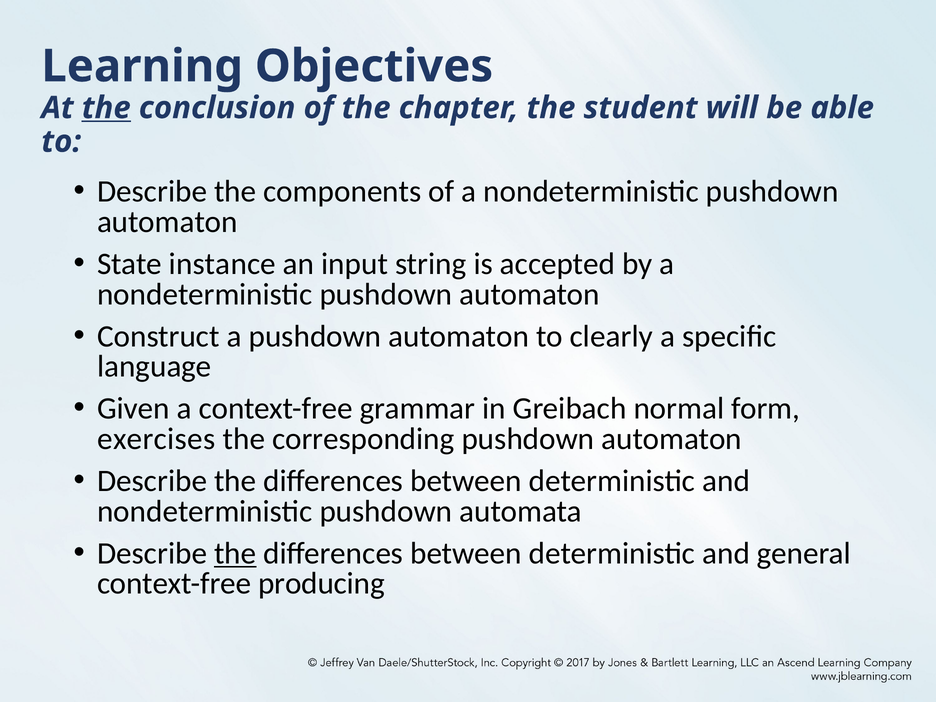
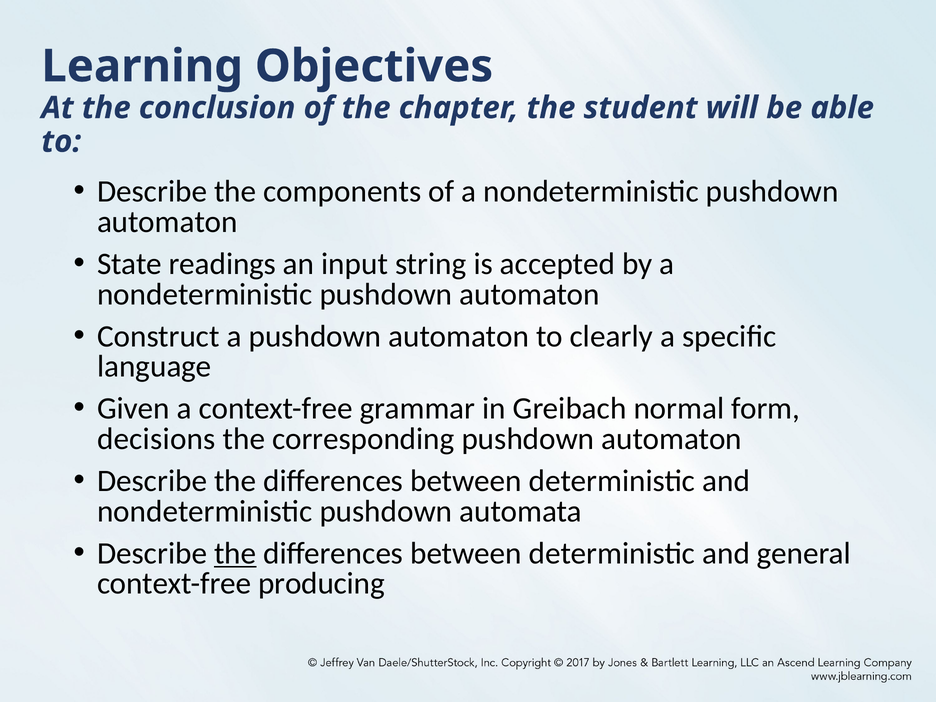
the underline: present -> none (106, 108)
instance: instance -> readings (222, 264)
exercises: exercises -> decisions (156, 439)
